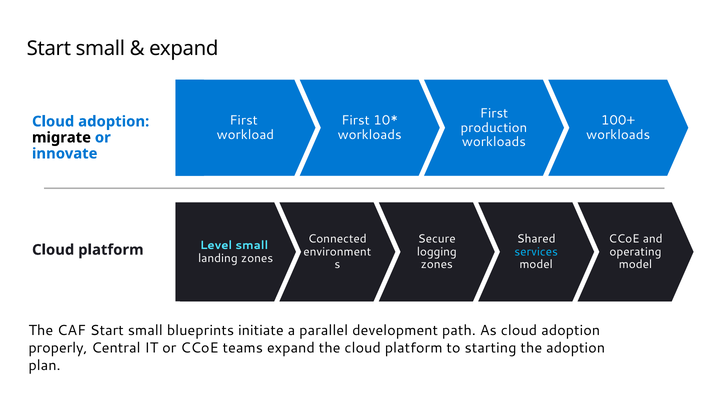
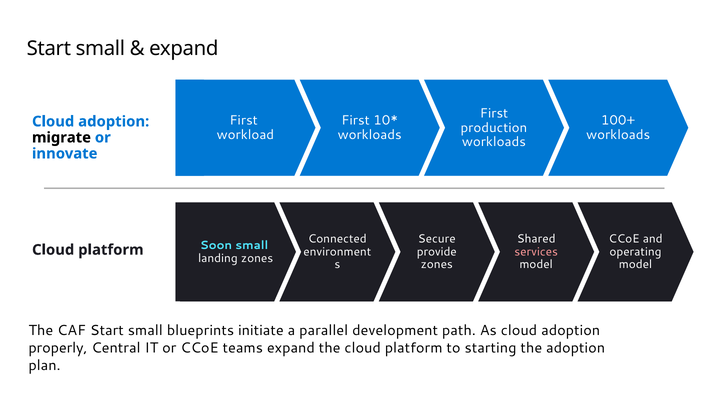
Level: Level -> Soon (216, 245)
logging: logging -> provide (437, 252)
services colour: light blue -> pink (536, 252)
